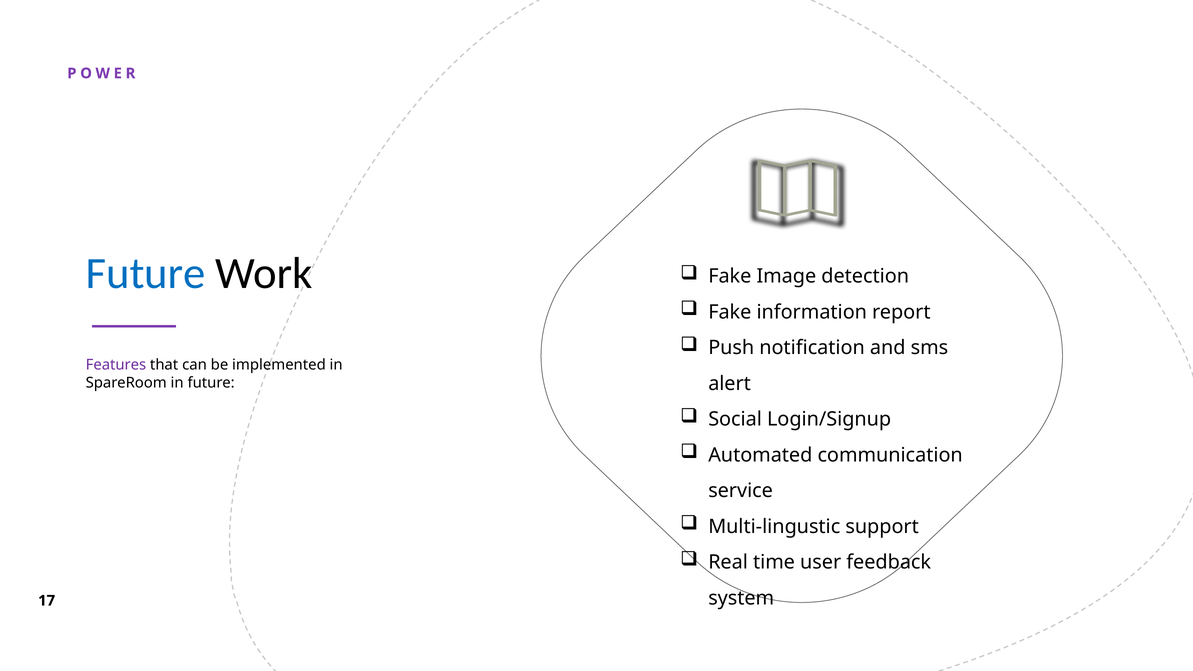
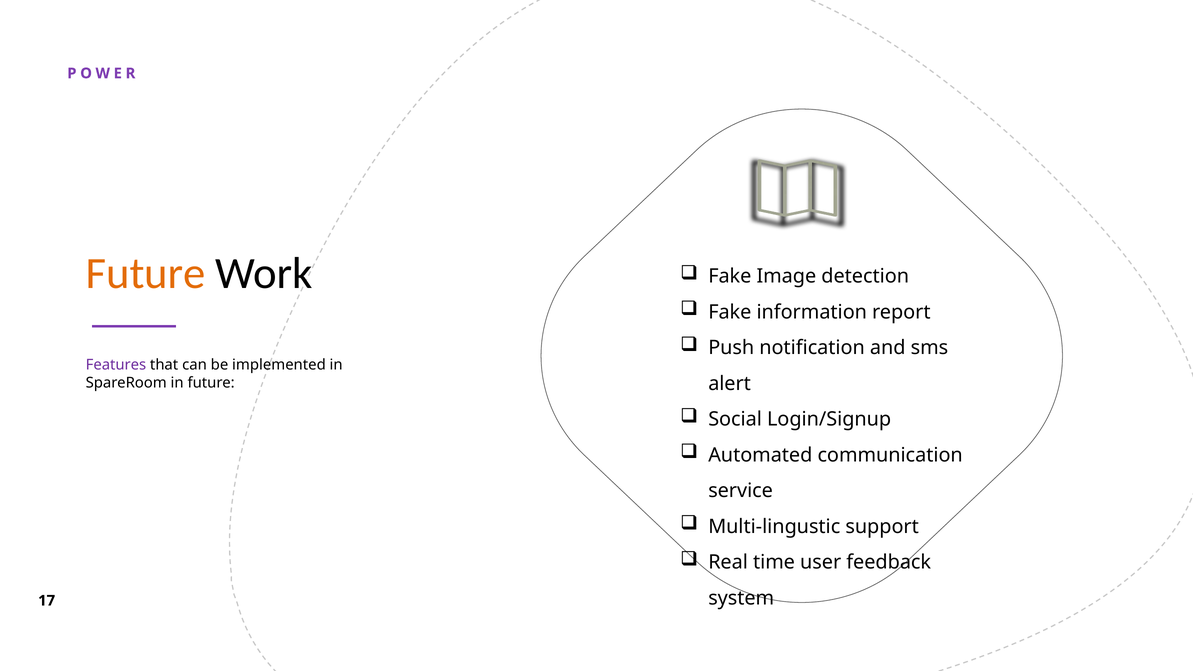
Future colour: blue -> orange (146, 274)
